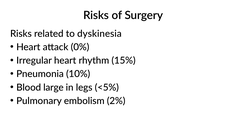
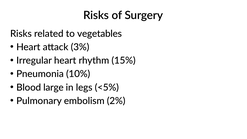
dyskinesia: dyskinesia -> vegetables (99, 34)
0%: 0% -> 3% (80, 47)
